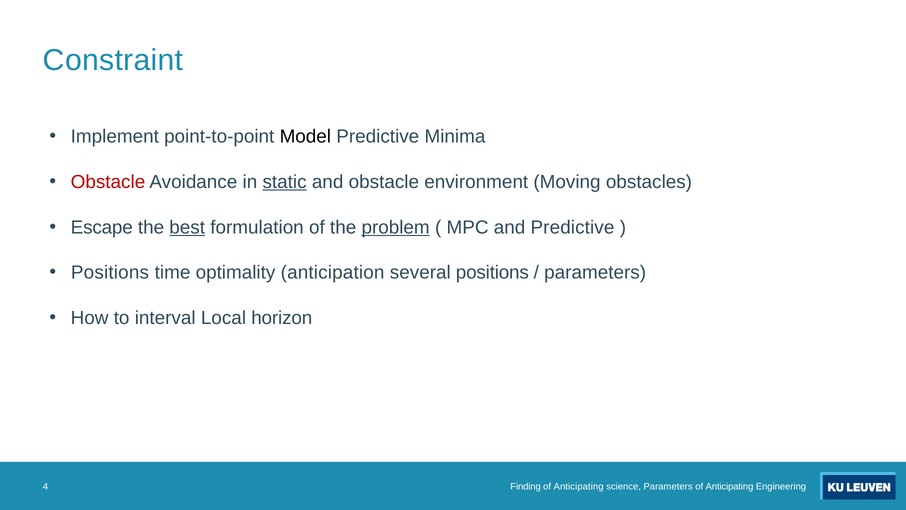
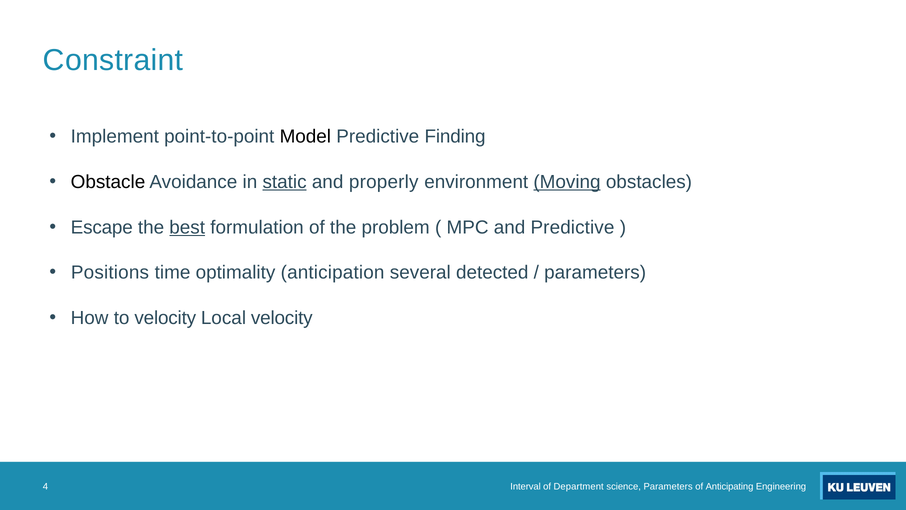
Minima: Minima -> Finding (455, 137)
Obstacle colour: red -> black (108, 182)
and obstacle: obstacle -> properly (384, 182)
Moving underline: none -> present (567, 182)
problem underline: present -> none (396, 227)
several positions: positions -> detected (492, 273)
to interval: interval -> velocity (165, 318)
Local horizon: horizon -> velocity (282, 318)
Finding: Finding -> Interval (526, 486)
Anticipating: Anticipating -> Department (579, 486)
